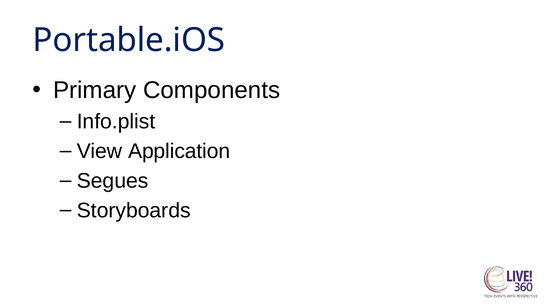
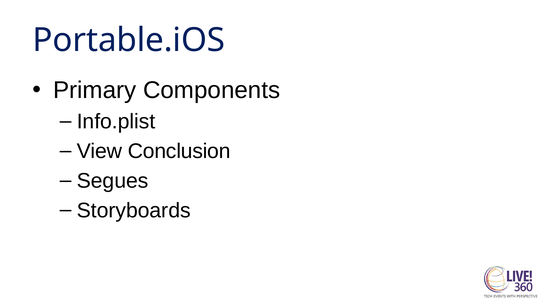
Application: Application -> Conclusion (179, 151)
